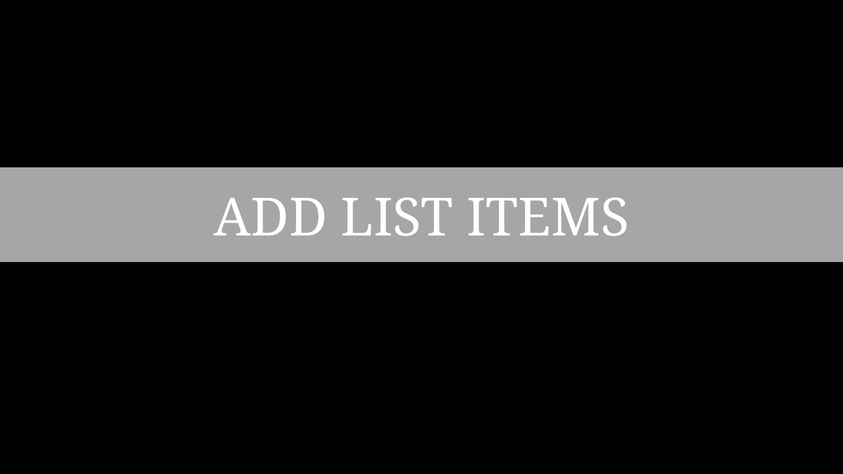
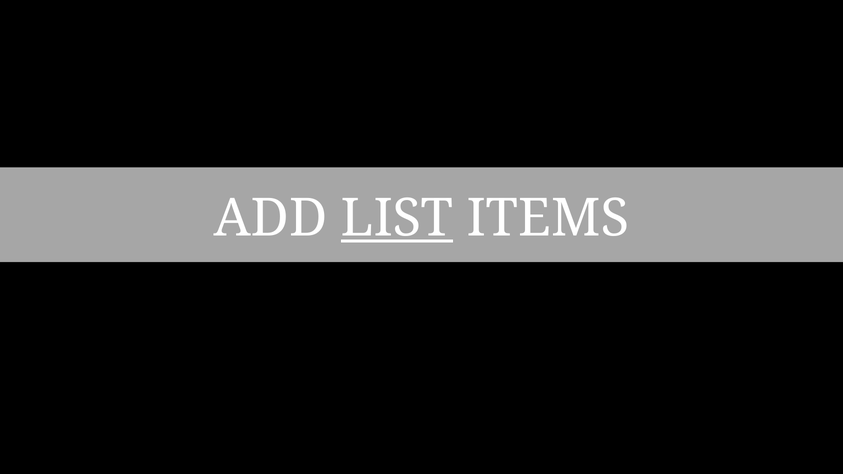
LIST underline: none -> present (397, 218)
